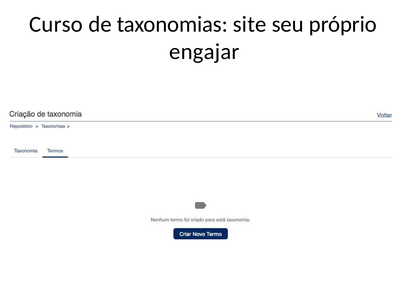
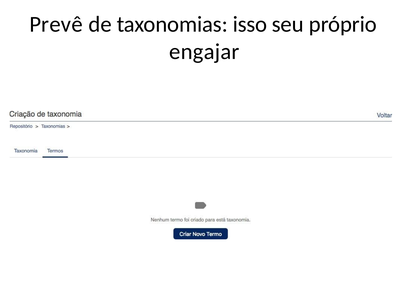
Curso: Curso -> Prevê (56, 24)
site: site -> isso (250, 24)
